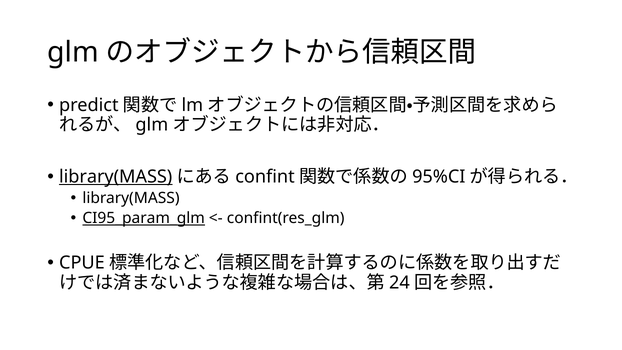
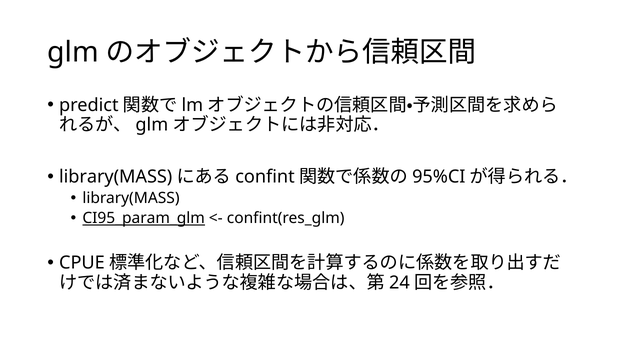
library(MASS underline: present -> none (116, 177)
